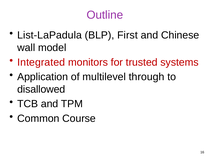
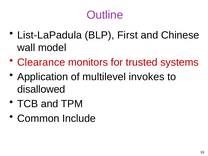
Integrated: Integrated -> Clearance (41, 62)
through: through -> invokes (147, 77)
Course: Course -> Include (79, 118)
